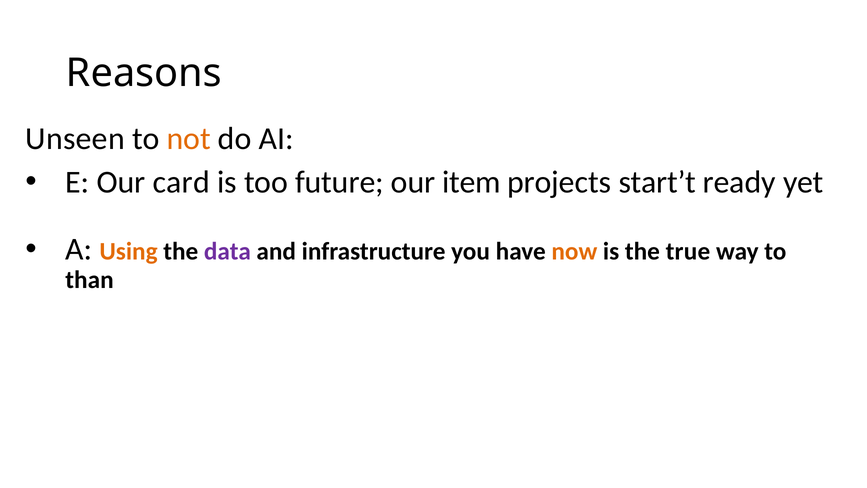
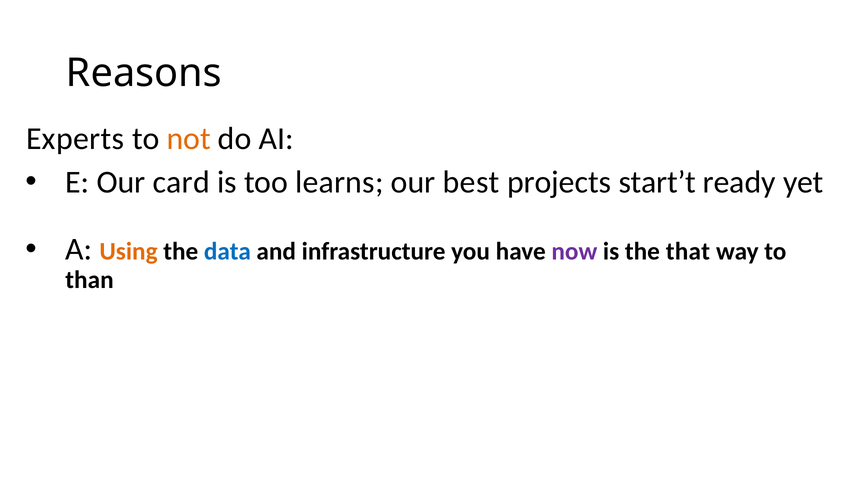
Unseen: Unseen -> Experts (75, 139)
future: future -> learns (339, 182)
item: item -> best (471, 182)
data colour: purple -> blue (227, 251)
now colour: orange -> purple (574, 251)
true: true -> that (688, 251)
